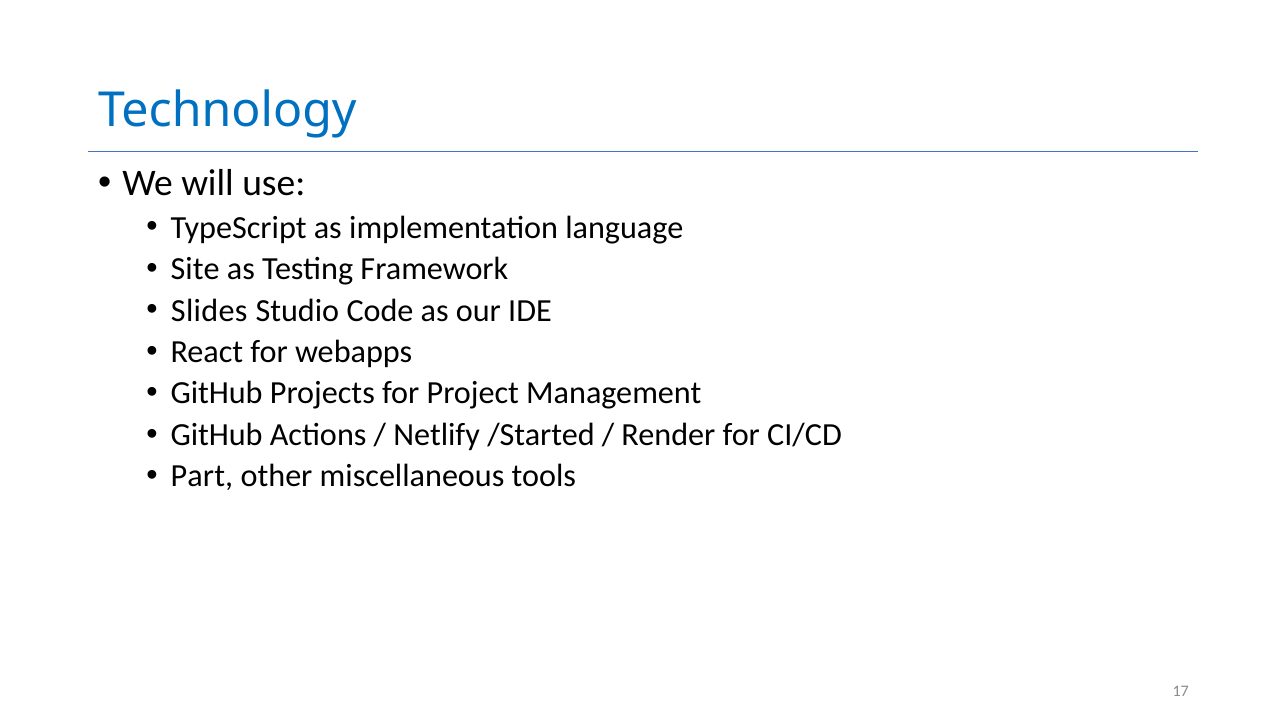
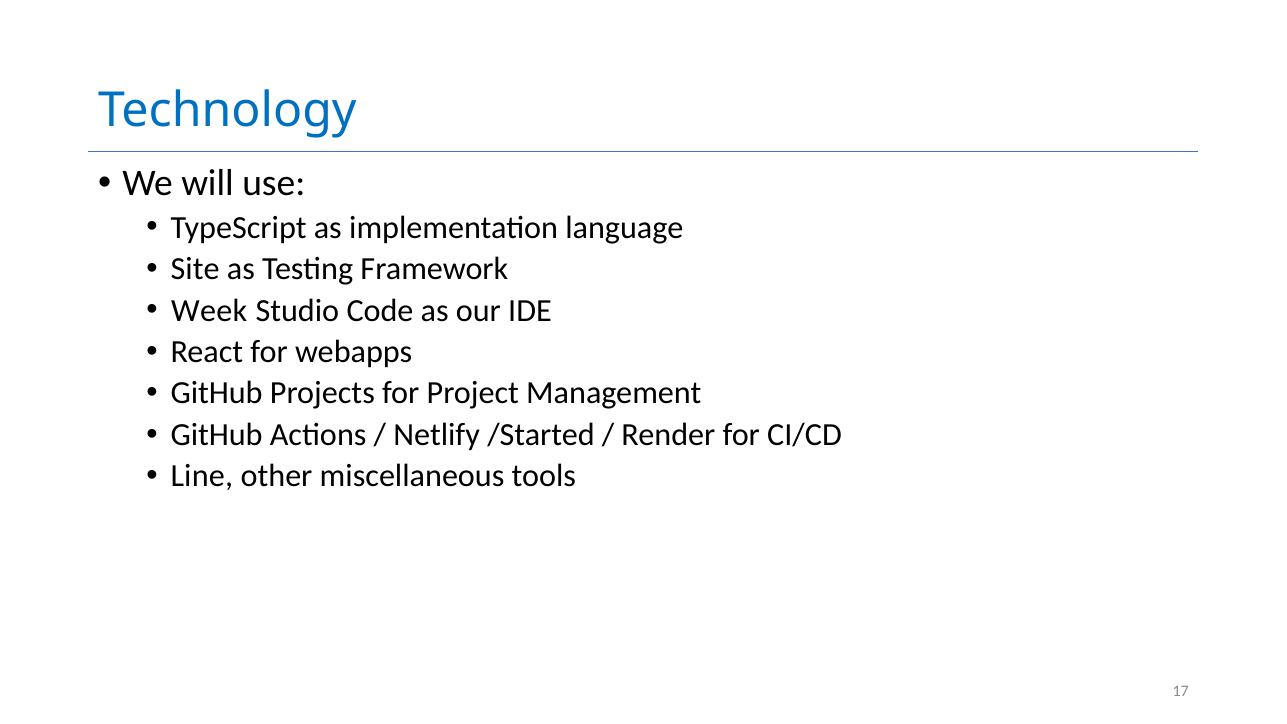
Slides: Slides -> Week (209, 310)
Part: Part -> Line (202, 476)
